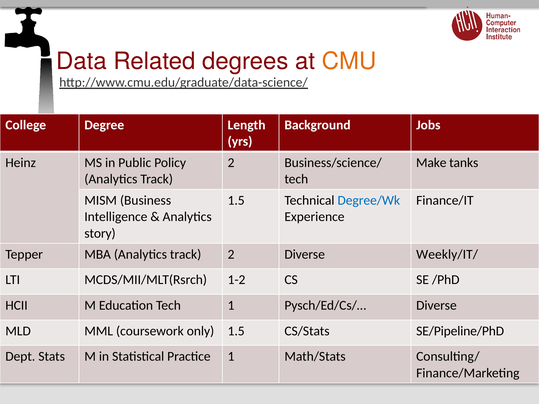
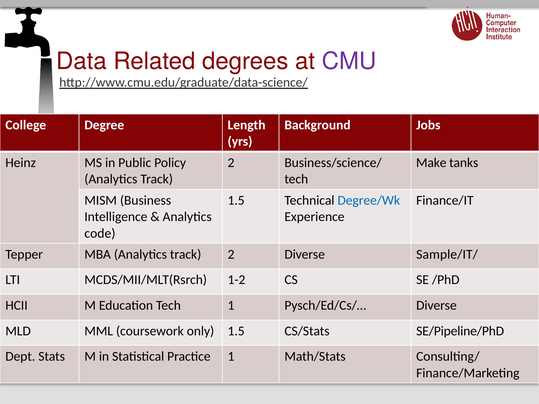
CMU colour: orange -> purple (349, 61)
story: story -> code (100, 233)
Weekly/IT/: Weekly/IT/ -> Sample/IT/ (447, 254)
